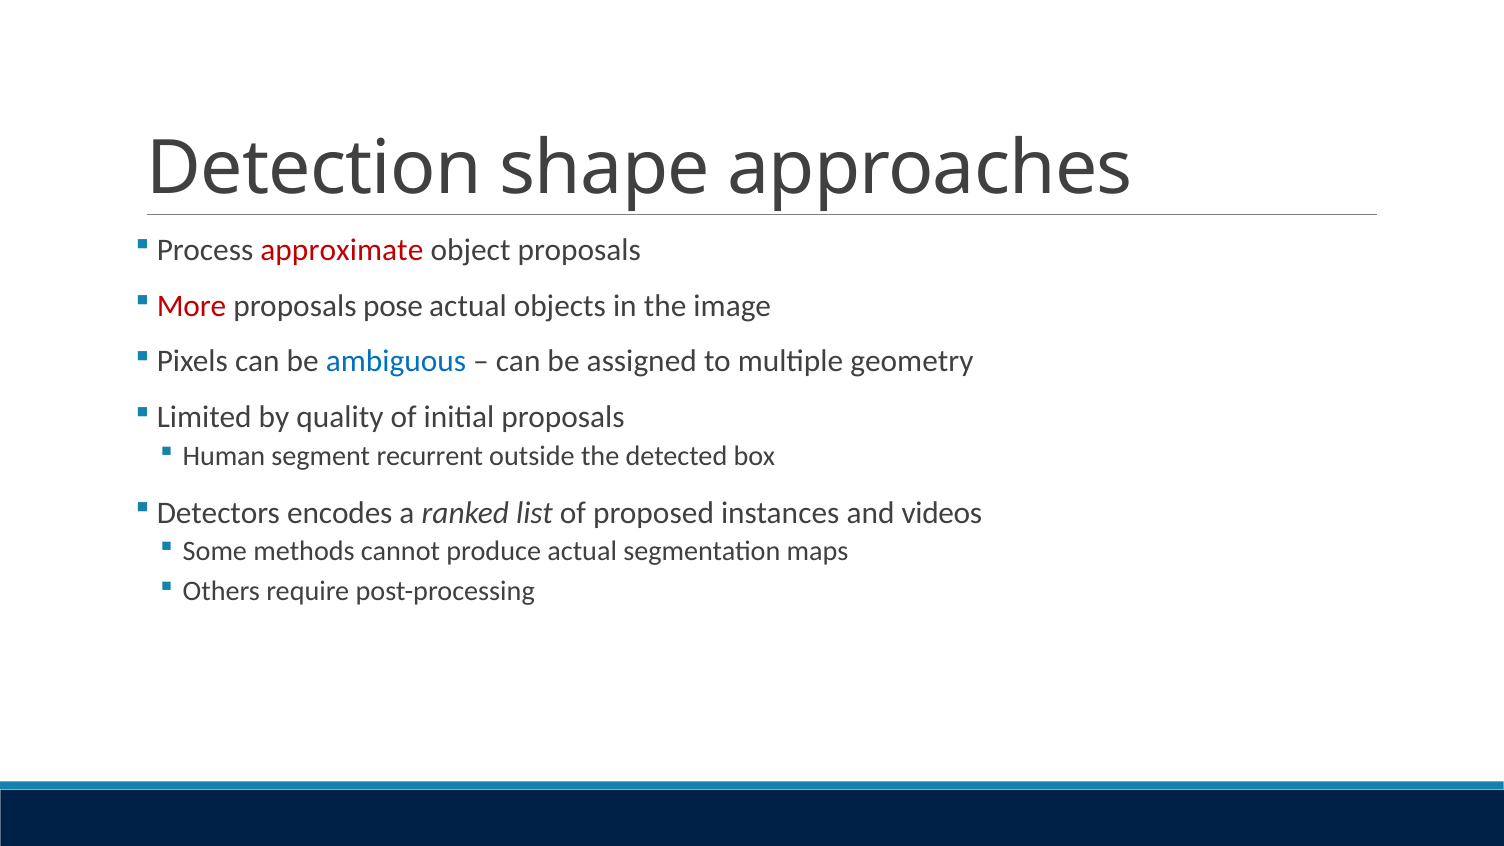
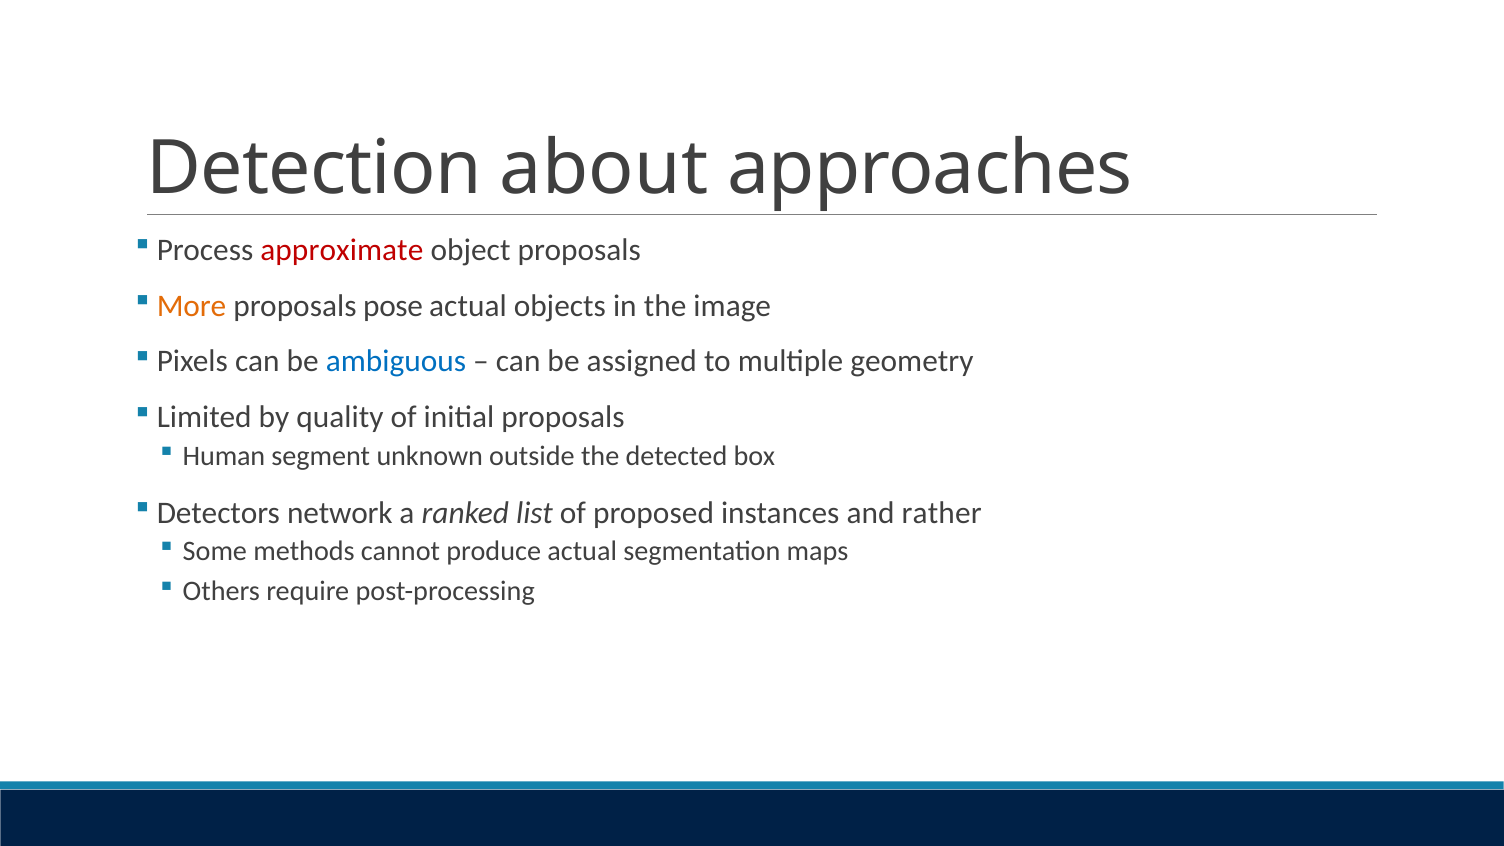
shape: shape -> about (604, 169)
More colour: red -> orange (192, 306)
recurrent: recurrent -> unknown (430, 456)
encodes: encodes -> network (340, 513)
videos: videos -> rather (942, 513)
